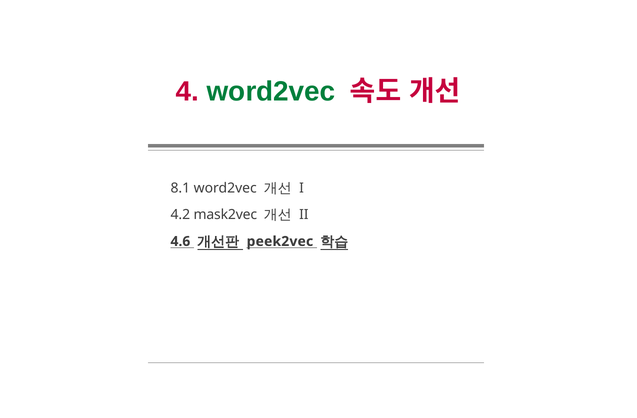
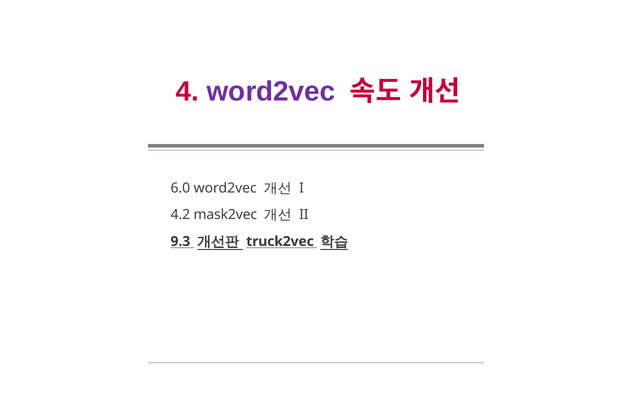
word2vec colour: green -> purple (271, 92)
8.1: 8.1 -> 6.0 (180, 188)
4.6: 4.6 -> 9.3 (180, 242)
peek2vec: peek2vec -> truck2vec (280, 242)
